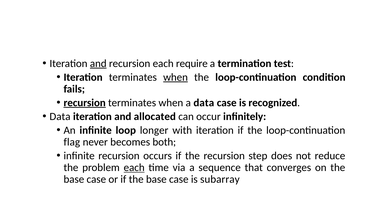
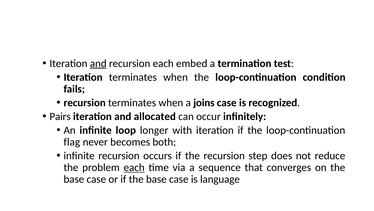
require: require -> embed (192, 63)
when underline: present -> none (176, 77)
recursion underline: present -> none (85, 102)
a data: data -> joins (204, 102)
Data: Data -> Pairs (60, 116)
subarray: subarray -> language (220, 179)
